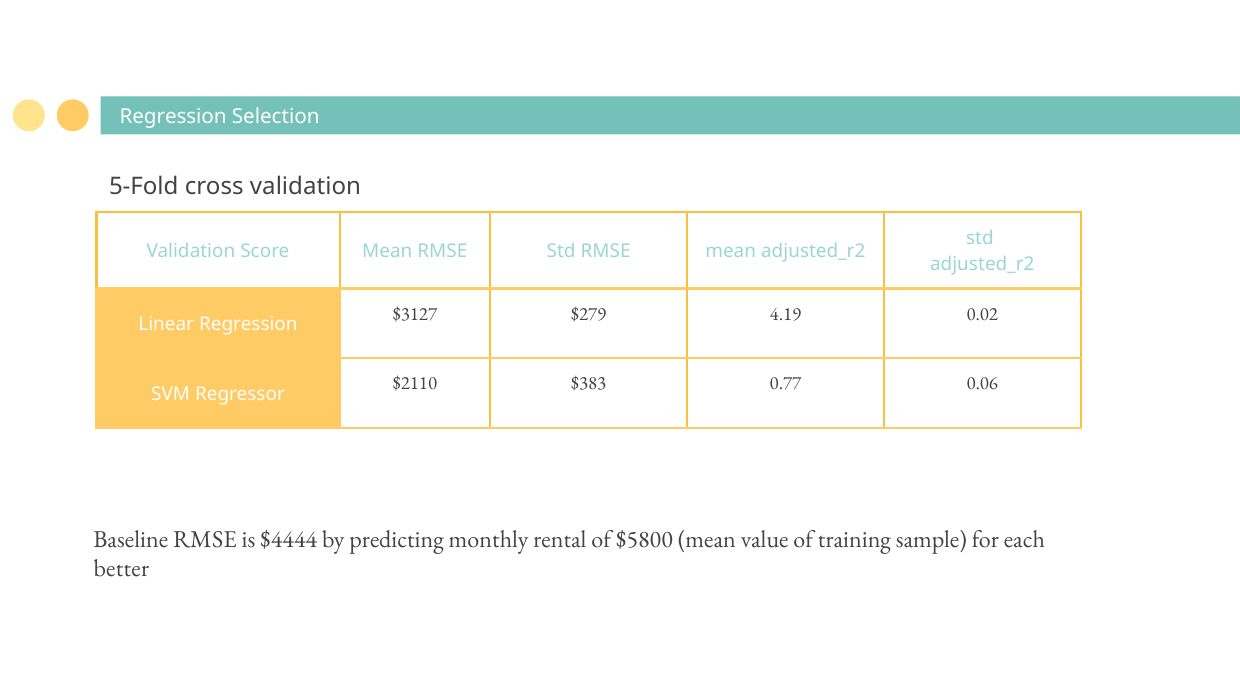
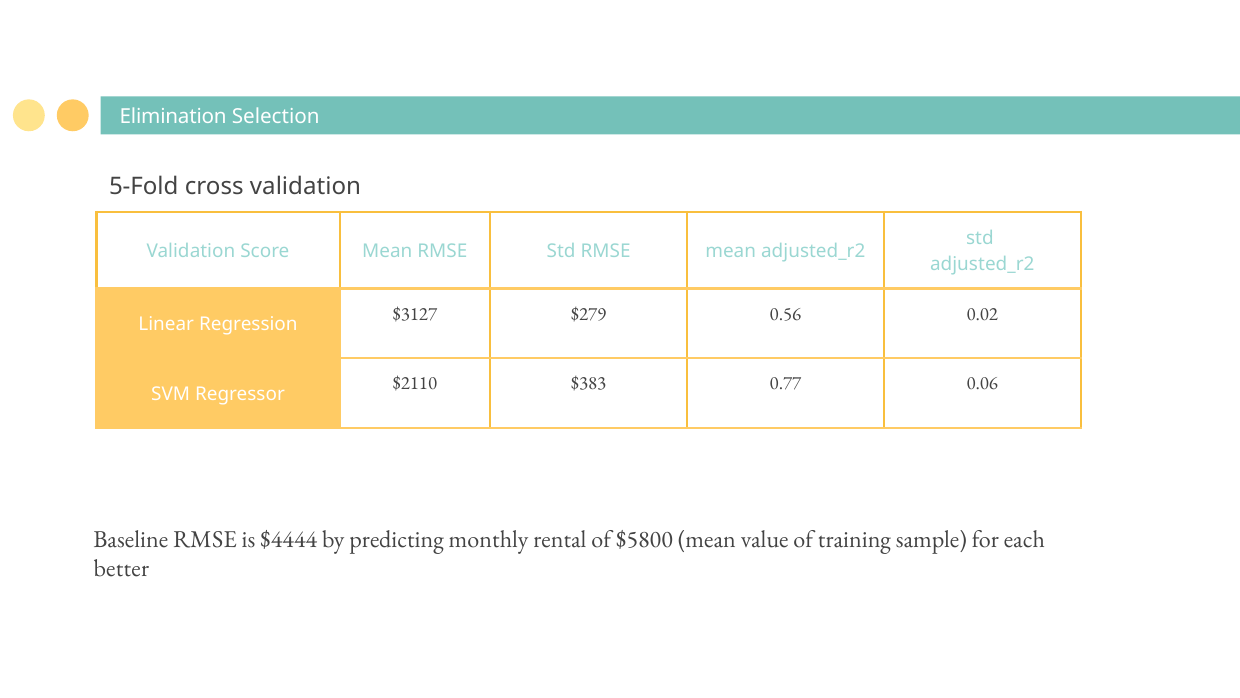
Regression: Regression -> Elimination (173, 117)
4.19: 4.19 -> 0.56 (785, 314)
